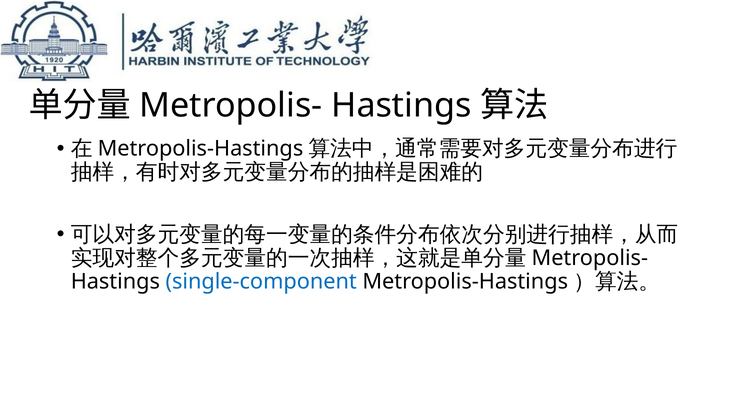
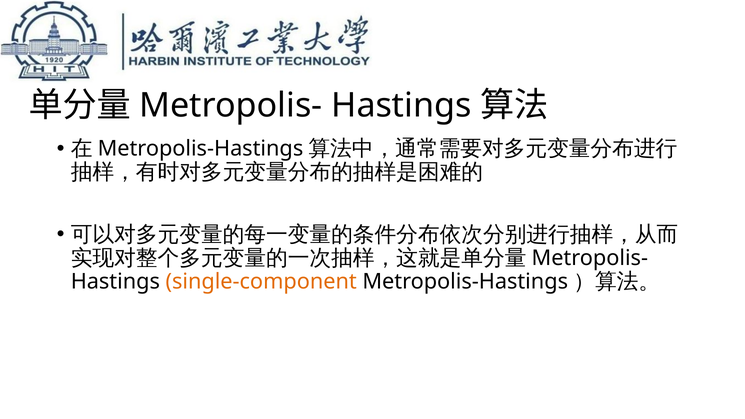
single-component colour: blue -> orange (261, 281)
